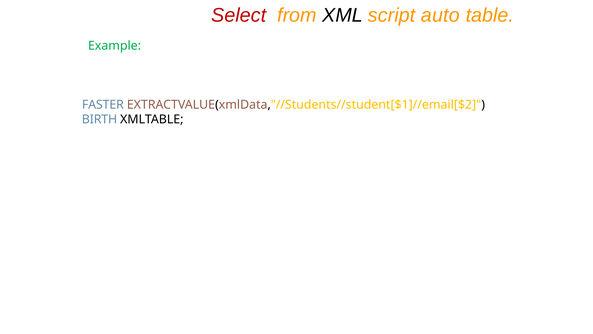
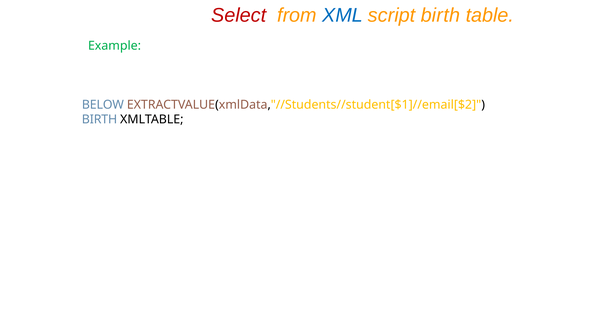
XML colour: black -> blue (343, 15)
script auto: auto -> birth (440, 15)
FASTER: FASTER -> BELOW (103, 105)
